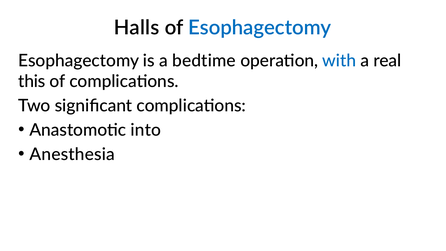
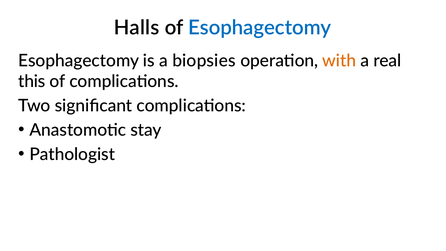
bedtime: bedtime -> biopsies (204, 61)
with colour: blue -> orange (339, 61)
into: into -> stay (146, 130)
Anesthesia: Anesthesia -> Pathologist (72, 154)
